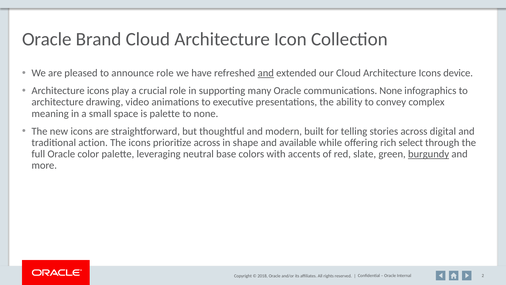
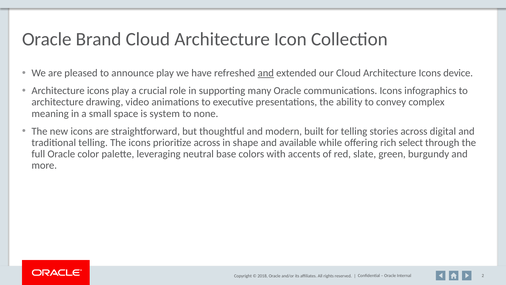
announce role: role -> play (165, 73)
communications None: None -> Icons (391, 91)
is palette: palette -> system (165, 113)
traditional action: action -> telling (93, 143)
burgundy underline: present -> none (429, 154)
